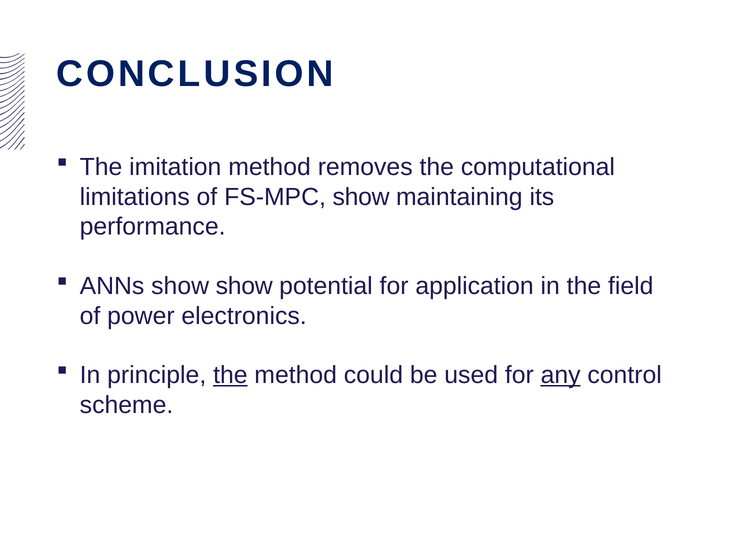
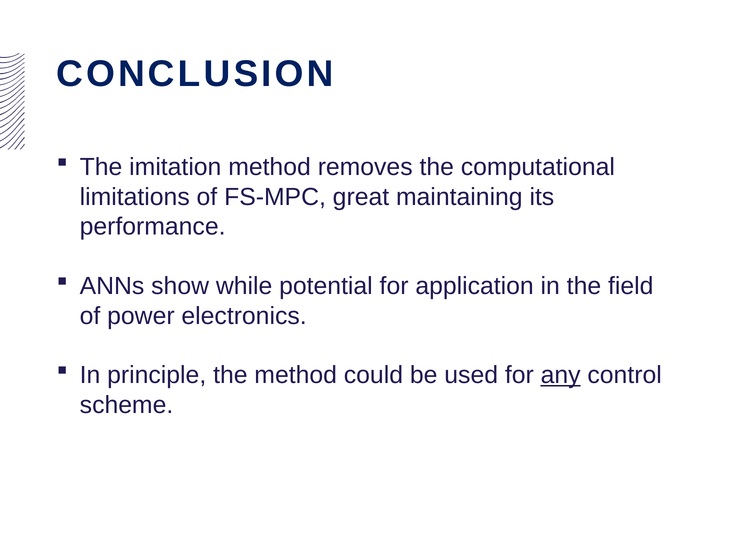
FS-MPC show: show -> great (361, 197)
show show: show -> while (244, 286)
the underline: present -> none (230, 375)
